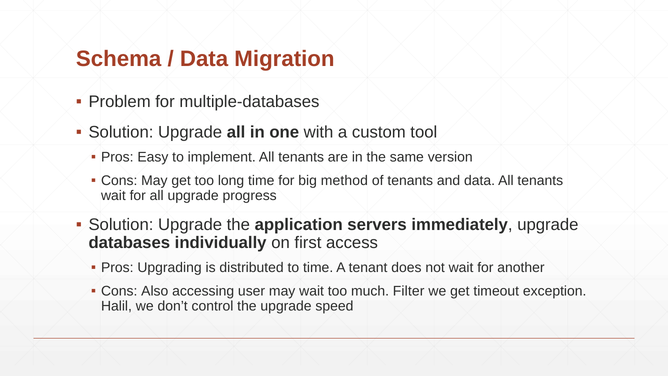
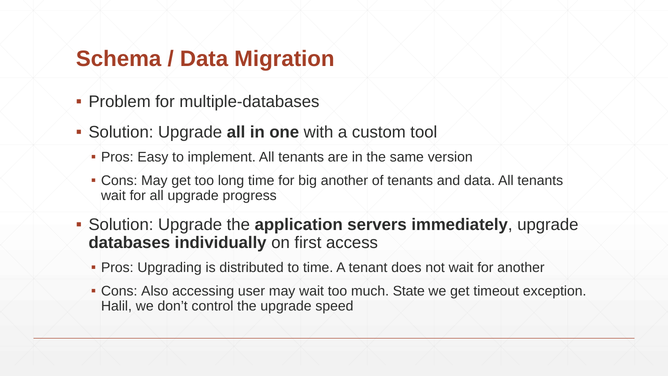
big method: method -> another (344, 180)
Filter: Filter -> State (409, 291)
